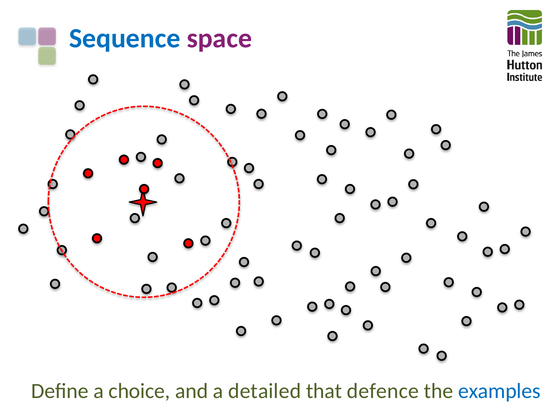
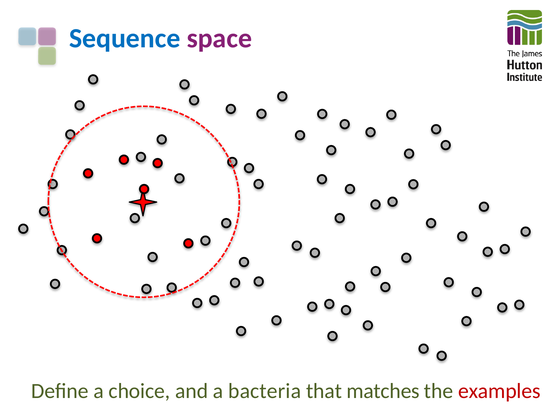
detailed: detailed -> bacteria (265, 391)
defence: defence -> matches (383, 391)
examples colour: blue -> red (499, 391)
